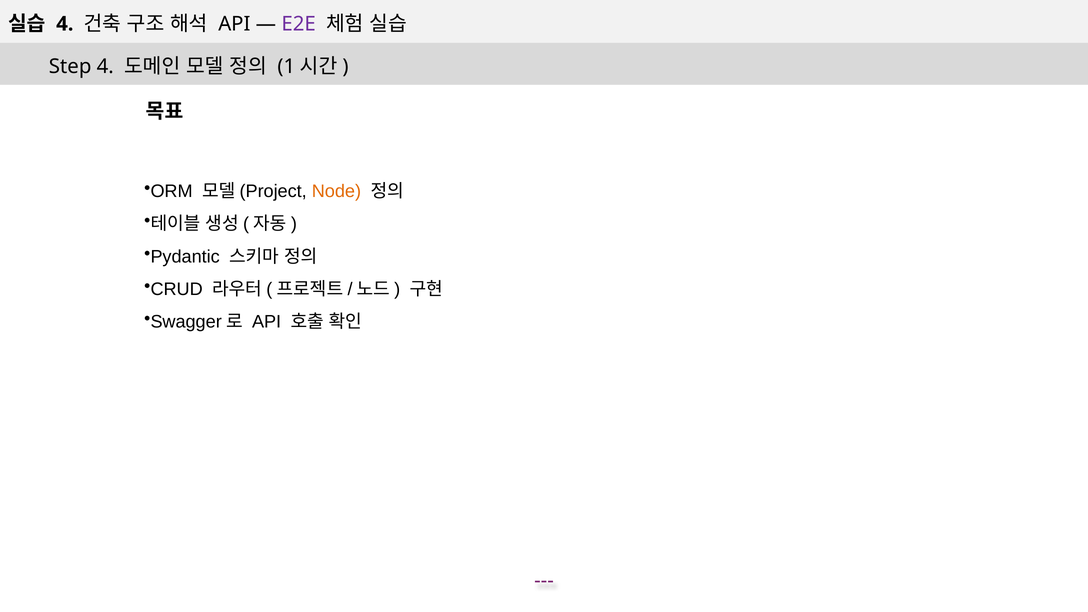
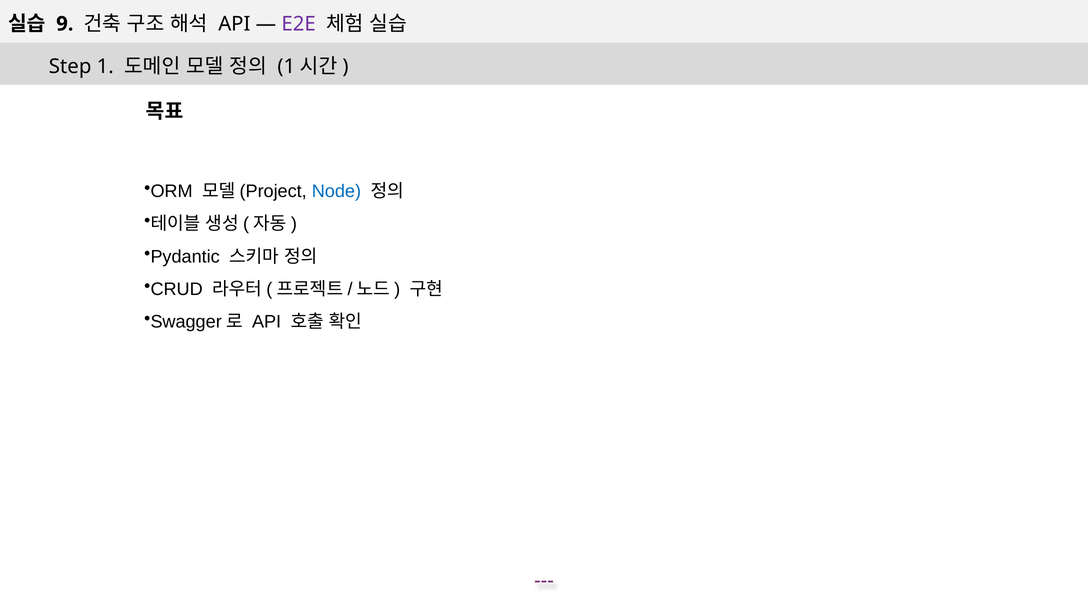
4: 4 -> 9 (65, 24)
Step 4: 4 -> 1 (105, 67)
Node colour: orange -> blue (336, 191)
